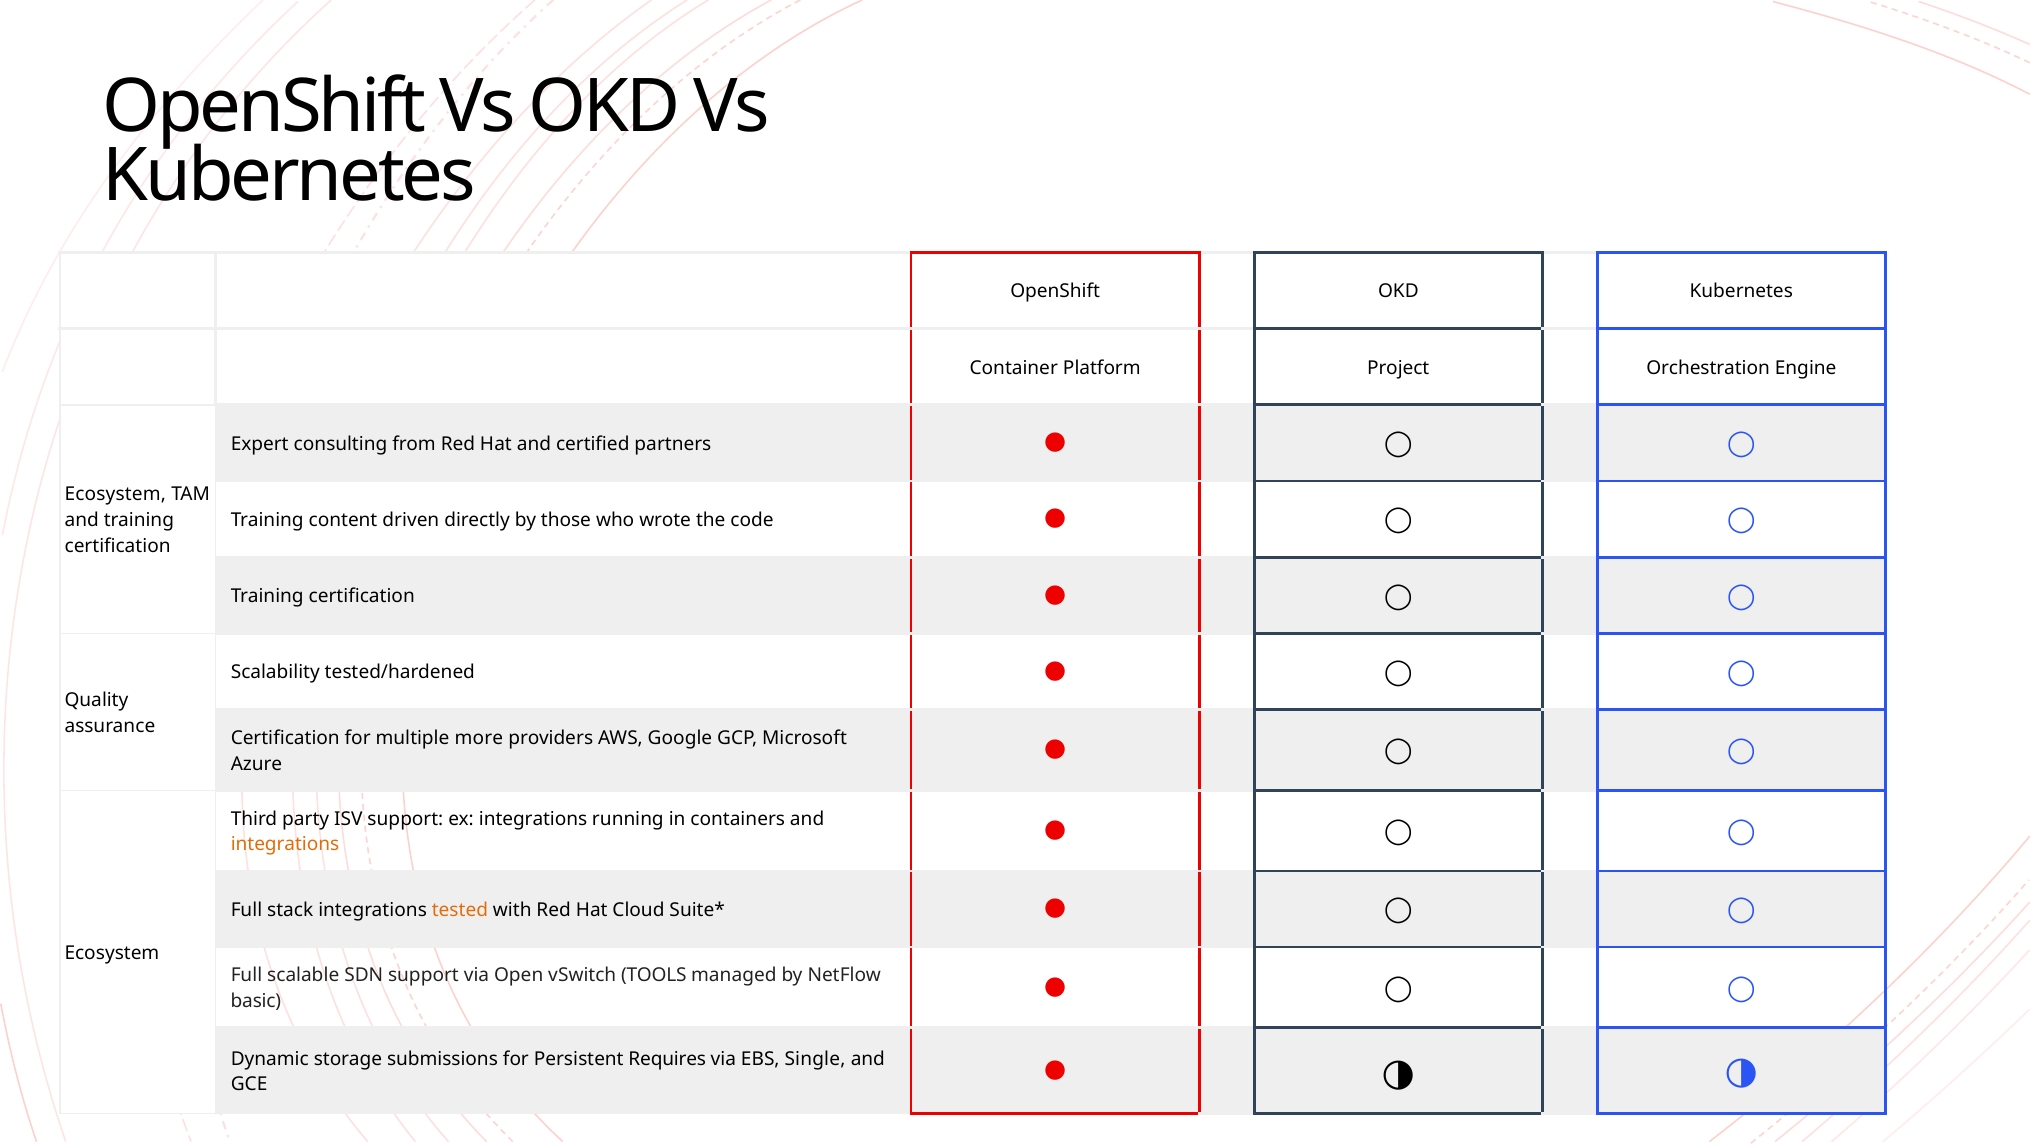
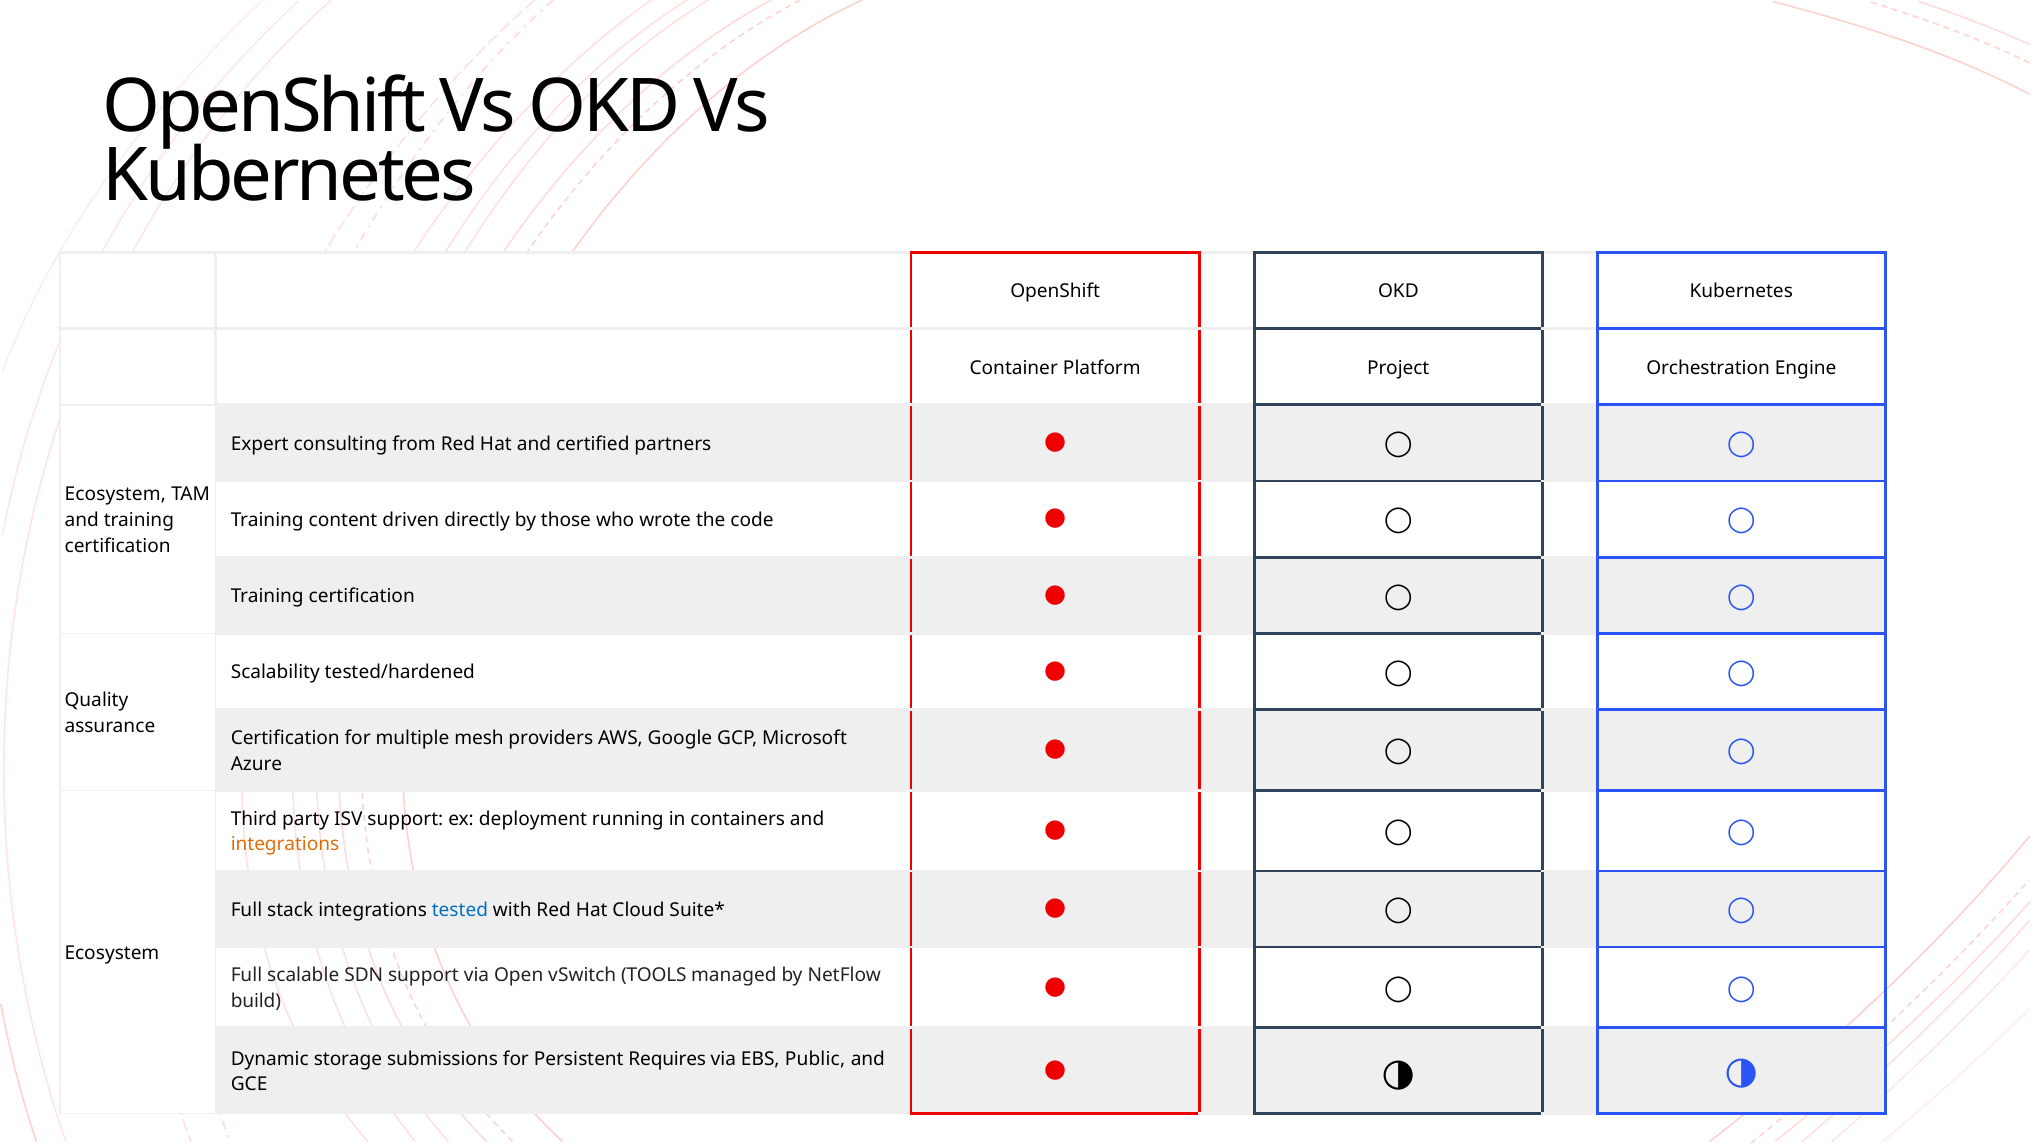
more: more -> mesh (479, 738)
ex integrations: integrations -> deployment (533, 819)
tested colour: orange -> blue (460, 910)
basic: basic -> build (256, 1002)
Single: Single -> Public (815, 1059)
